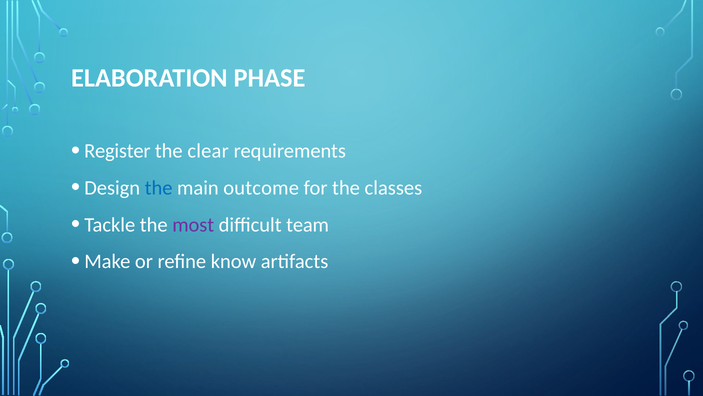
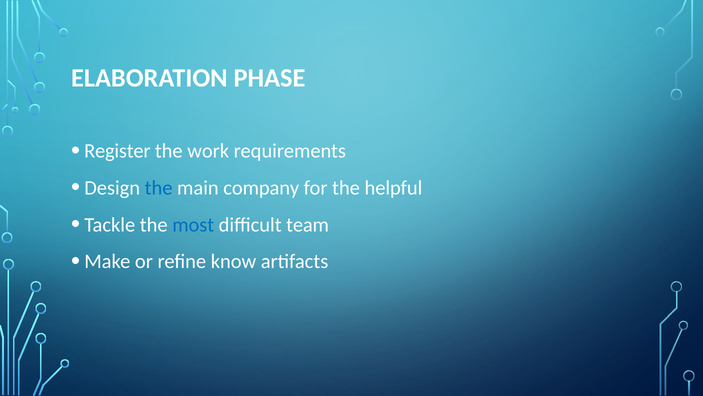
clear: clear -> work (208, 151)
outcome: outcome -> company (261, 188)
classes: classes -> helpful (393, 188)
most colour: purple -> blue (193, 225)
